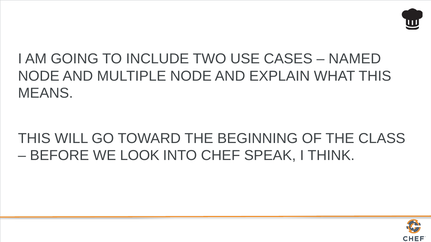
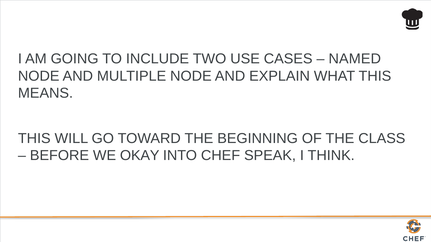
LOOK: LOOK -> OKAY (140, 156)
